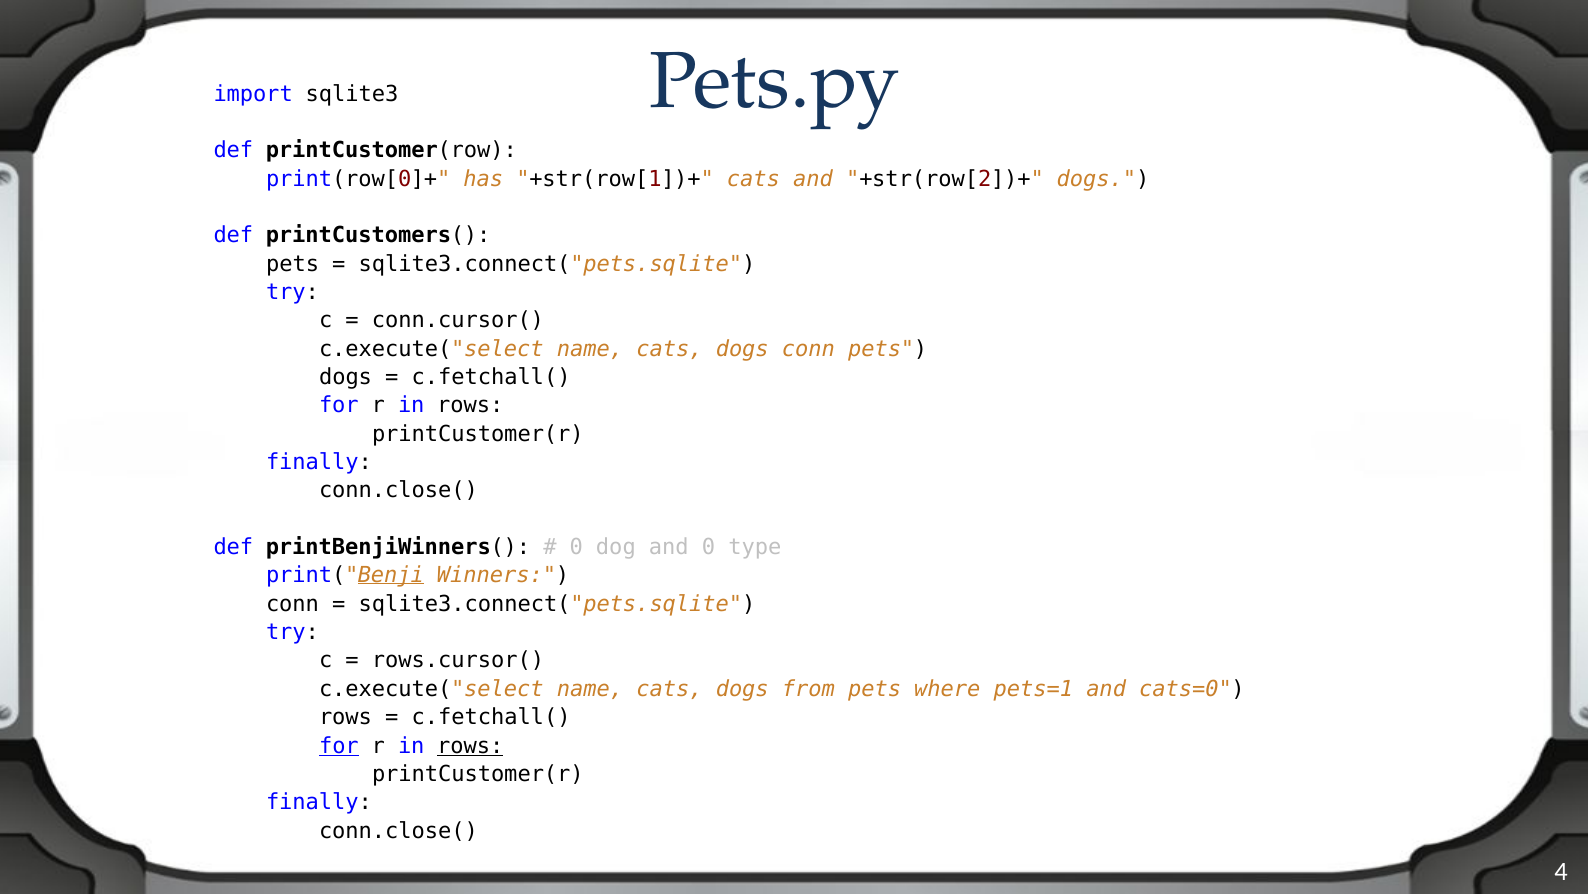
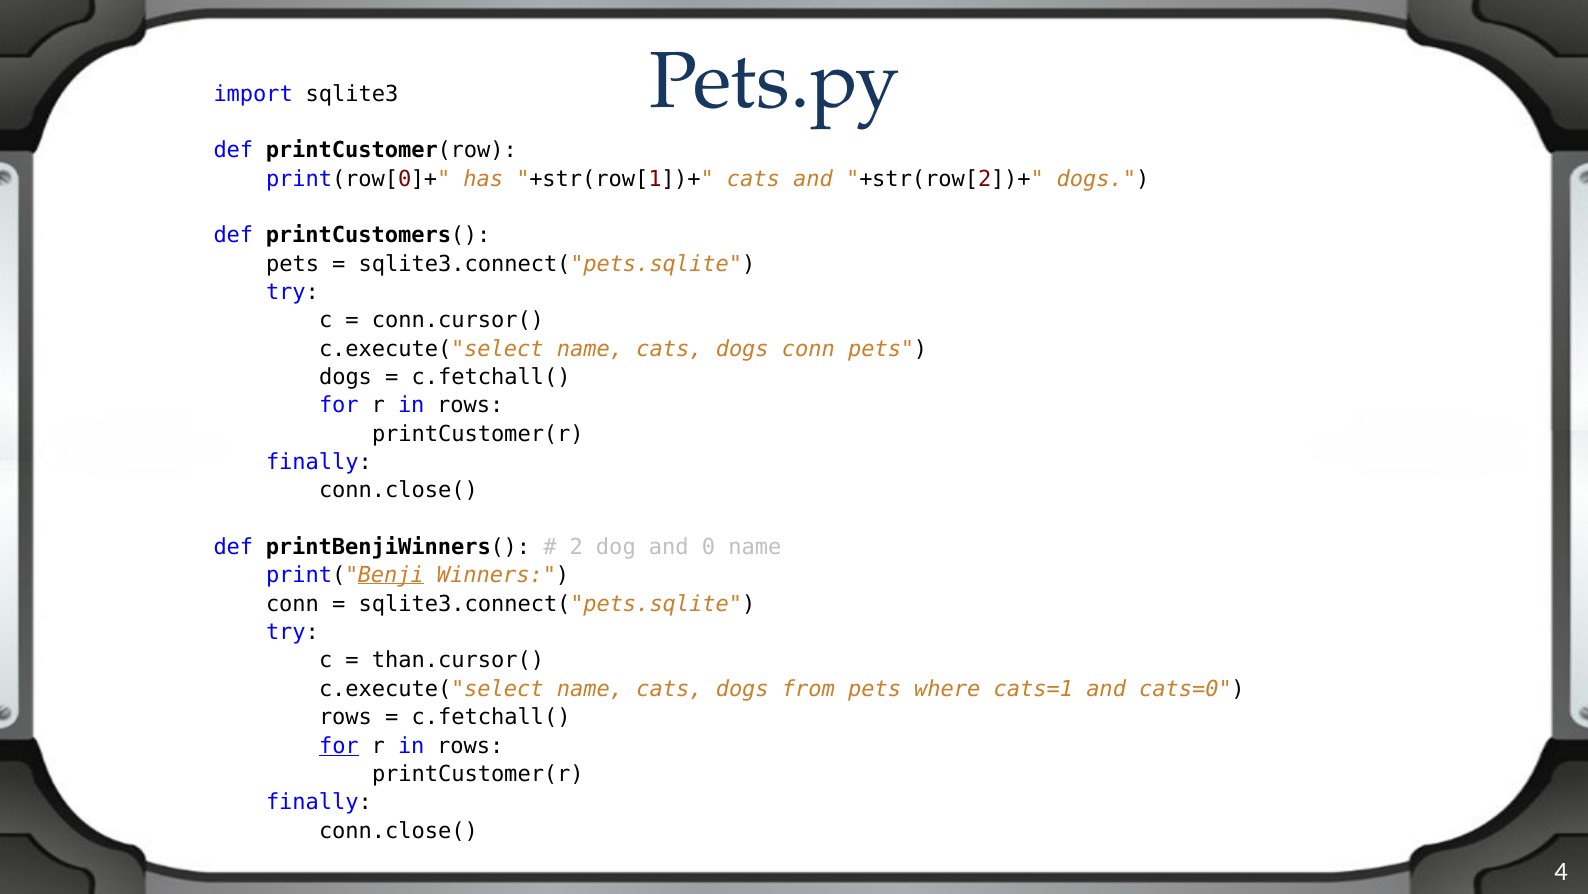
0: 0 -> 2 (576, 547)
0 type: type -> name (755, 547)
rows.cursor(: rows.cursor( -> than.cursor( (458, 660)
pets=1: pets=1 -> cats=1 (1033, 688)
rows underline: present -> none (470, 745)
